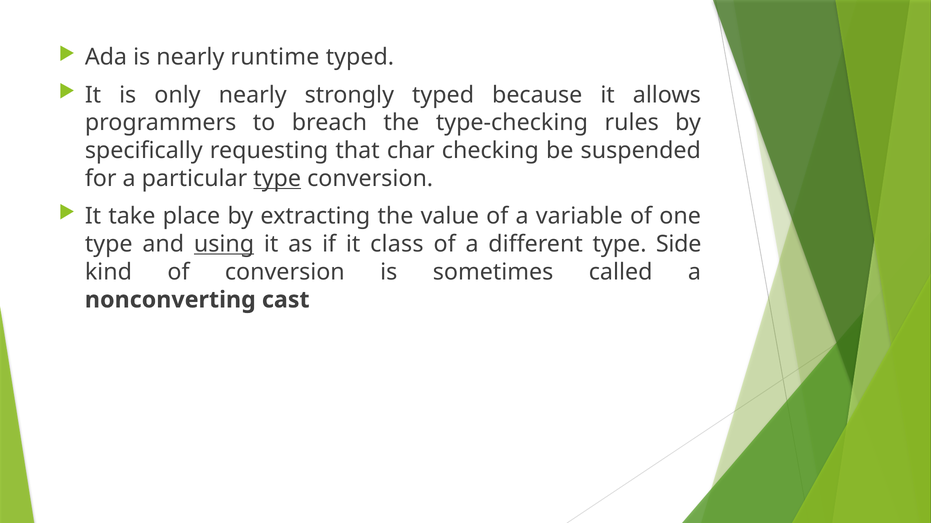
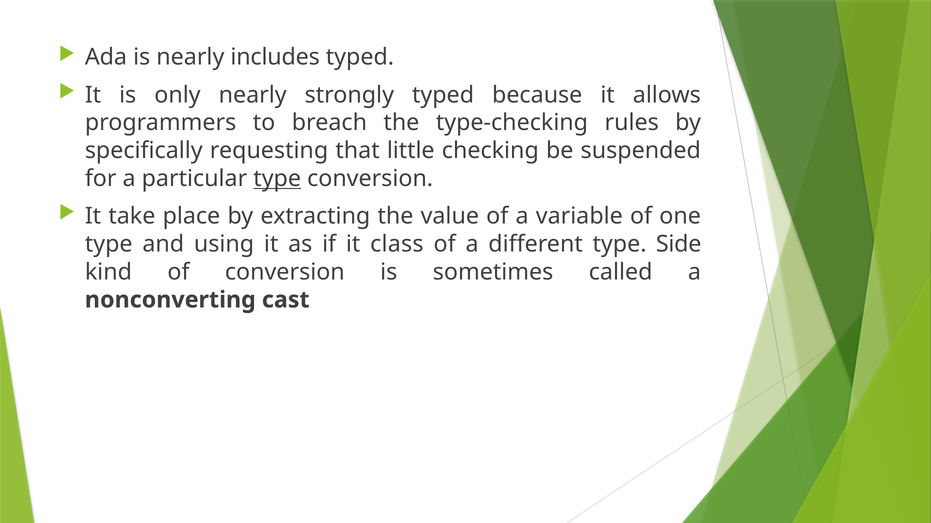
runtime: runtime -> includes (275, 57)
char: char -> little (411, 151)
using underline: present -> none (224, 244)
